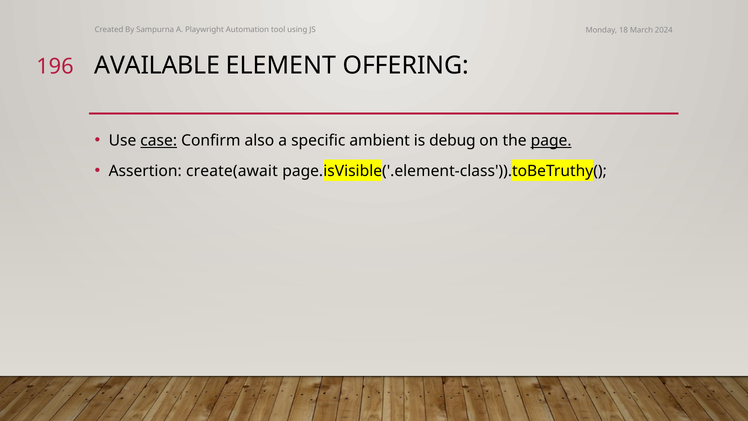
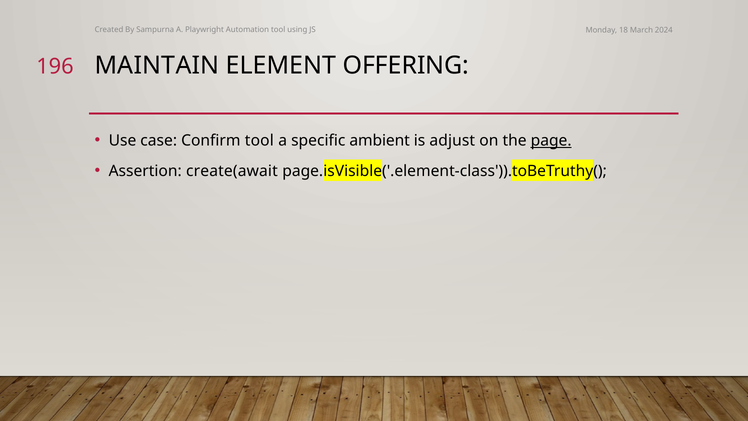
AVAILABLE: AVAILABLE -> MAINTAIN (157, 65)
case underline: present -> none (159, 141)
Confirm also: also -> tool (259, 141)
debug: debug -> adjust (452, 141)
